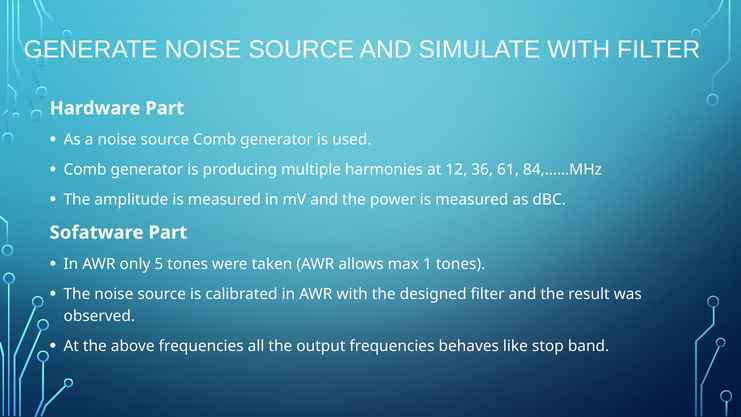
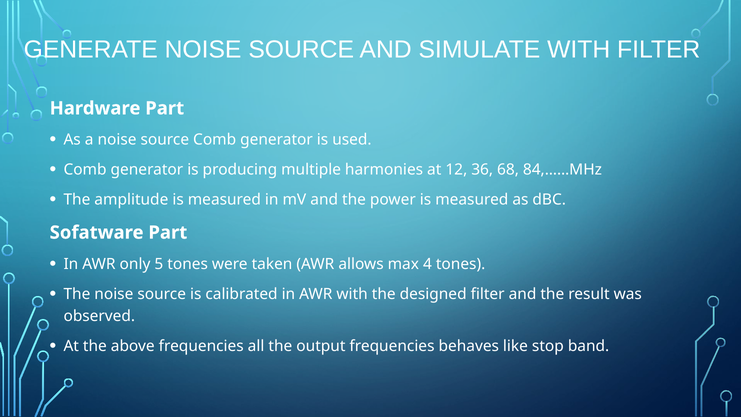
61: 61 -> 68 (508, 170)
1: 1 -> 4 (427, 264)
